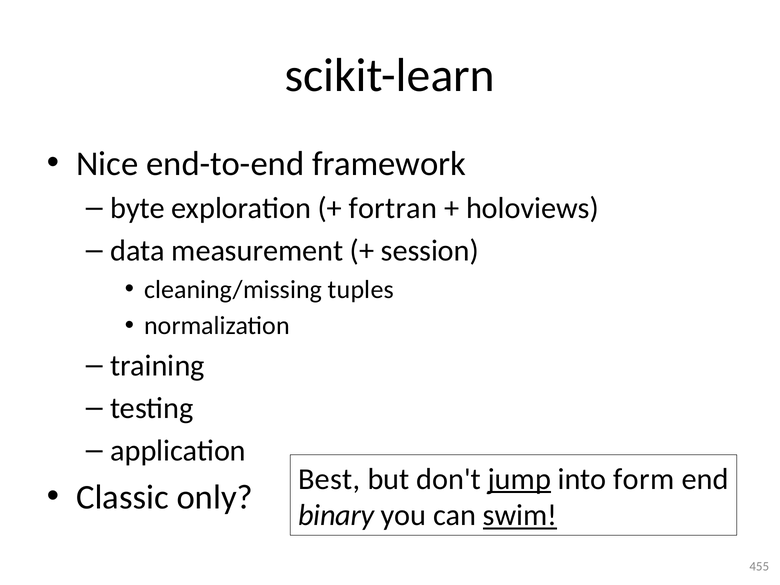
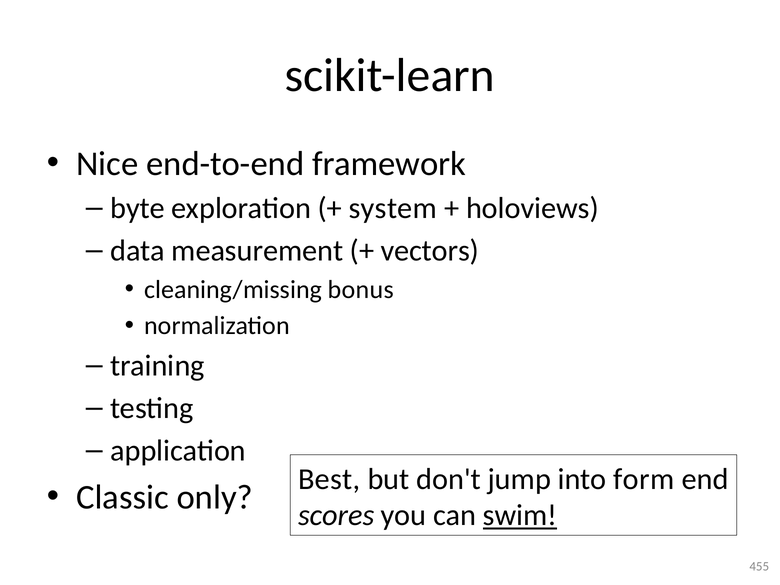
fortran: fortran -> system (393, 208)
session: session -> vectors (430, 251)
tuples: tuples -> bonus (361, 289)
jump underline: present -> none (519, 479)
binary: binary -> scores (336, 515)
